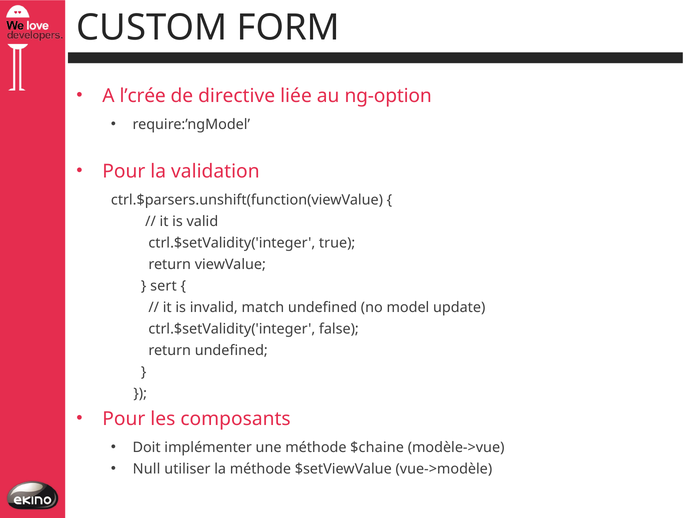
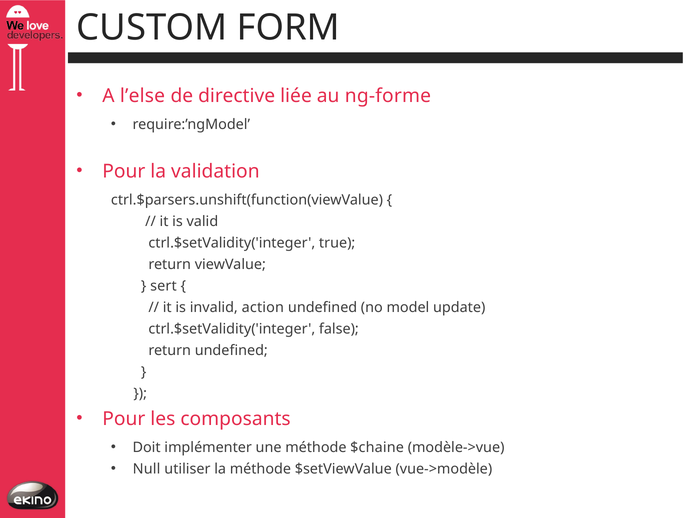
l’crée: l’crée -> l’else (142, 96)
ng-option: ng-option -> ng-forme (388, 96)
match: match -> action (263, 308)
